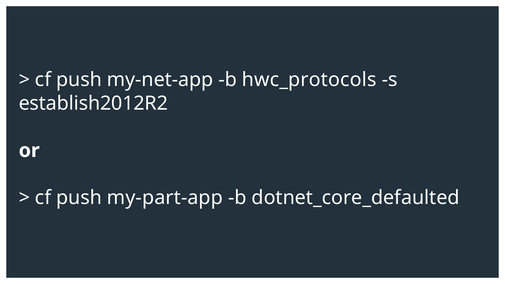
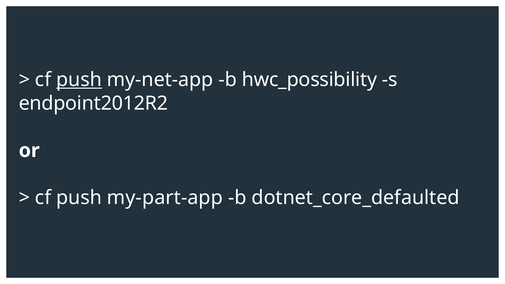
push underline: none -> present (79, 80)
hwc_protocols: hwc_protocols -> hwc_possibility (309, 80)
establish2012R2: establish2012R2 -> endpoint2012R2 (93, 103)
